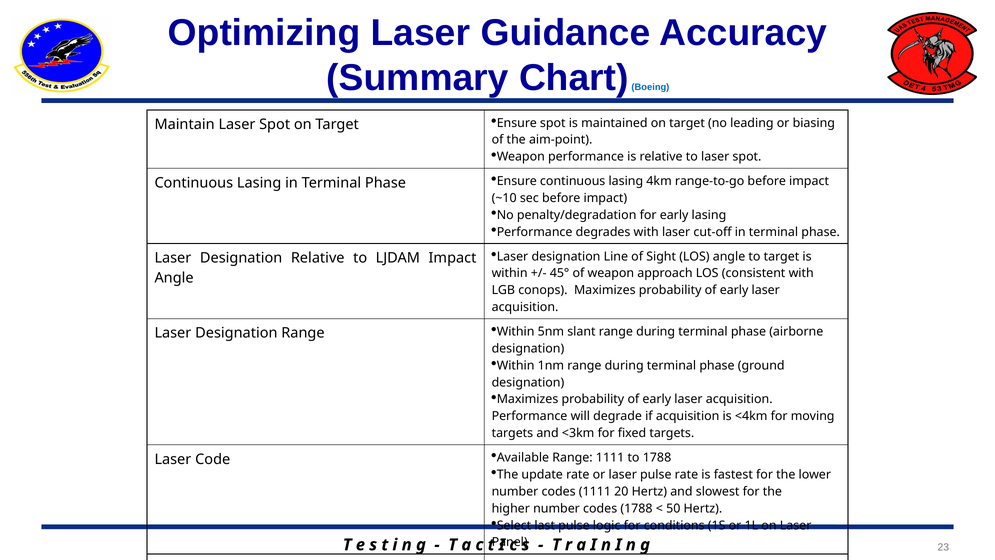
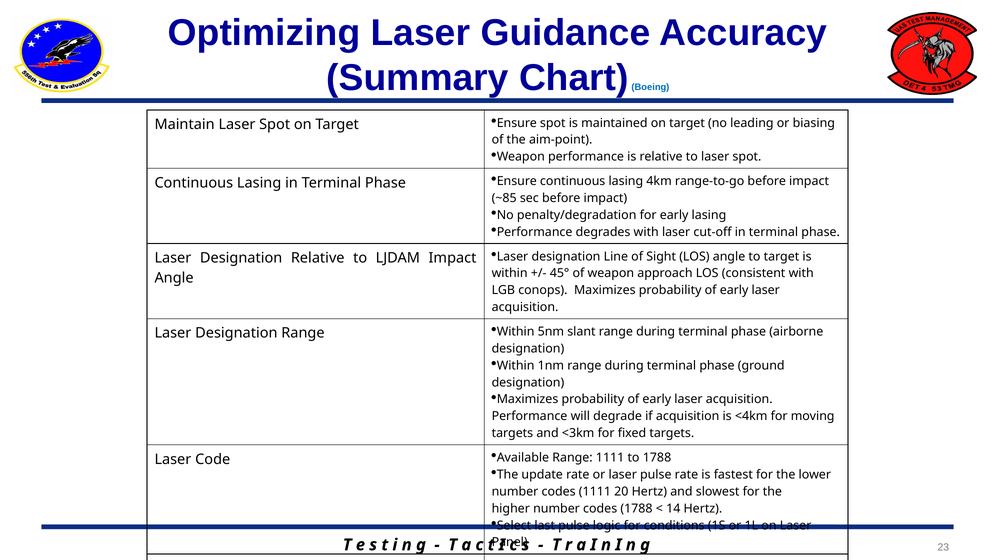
~10: ~10 -> ~85 (504, 198)
50: 50 -> 14 (673, 508)
